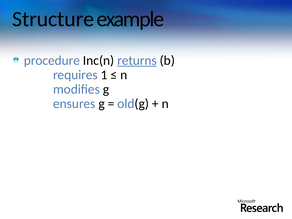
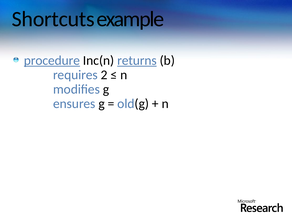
Structure: Structure -> Shortcuts (53, 19)
procedure underline: none -> present (52, 60)
1: 1 -> 2 (104, 75)
